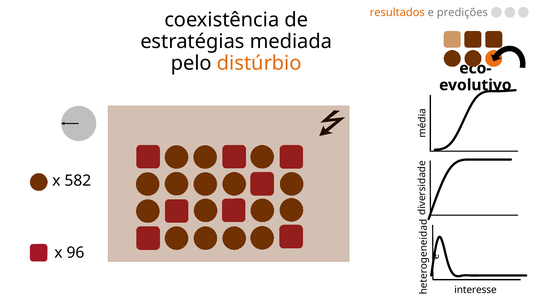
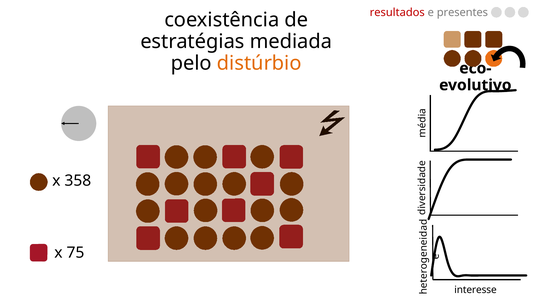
resultados colour: orange -> red (397, 13)
predições: predições -> presentes (462, 13)
582: 582 -> 358 (78, 181)
96: 96 -> 75 (75, 253)
